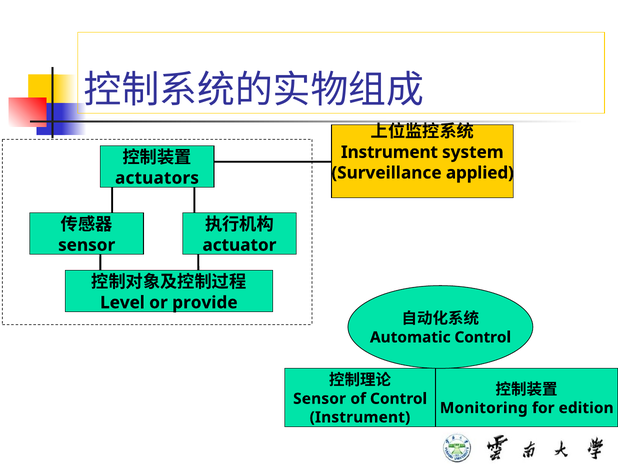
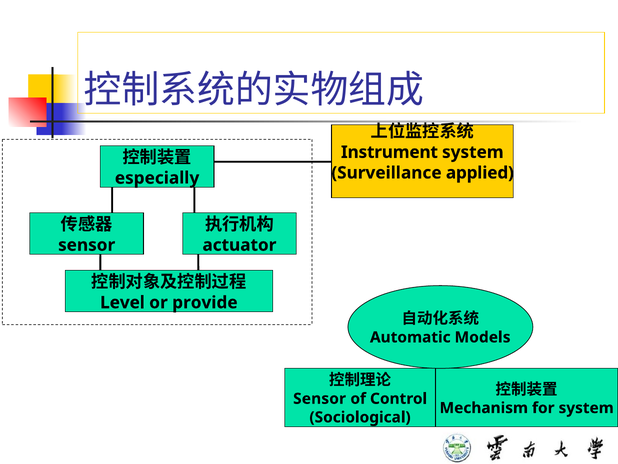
actuators: actuators -> especially (157, 178)
Automatic Control: Control -> Models (483, 337)
Monitoring: Monitoring -> Mechanism (484, 408)
for edition: edition -> system (586, 408)
Instrument: Instrument -> Sociological (360, 417)
